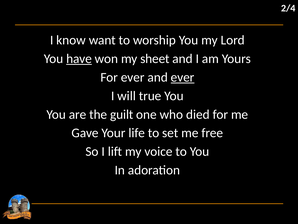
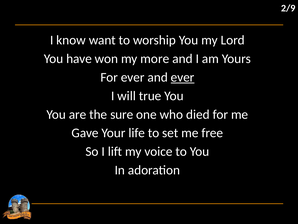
2/4: 2/4 -> 2/9 (288, 8)
have underline: present -> none (79, 59)
sheet: sheet -> more (155, 59)
guilt: guilt -> sure (122, 114)
